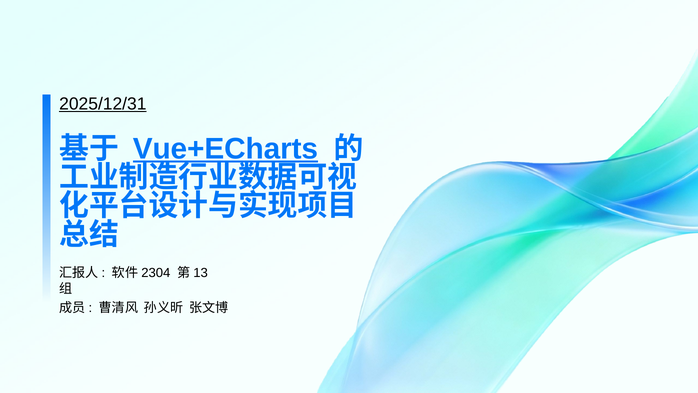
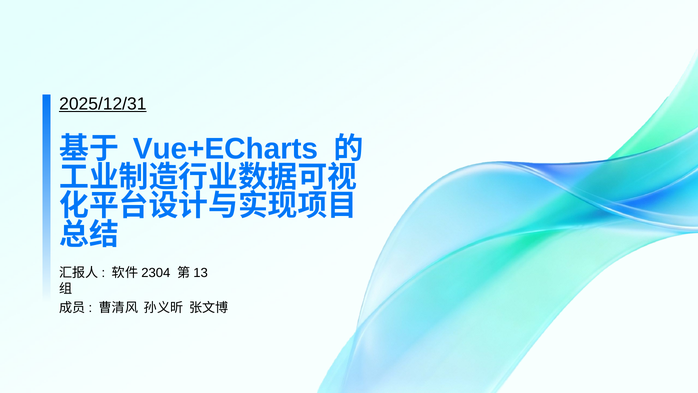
Vue+ECharts underline: present -> none (225, 149)
